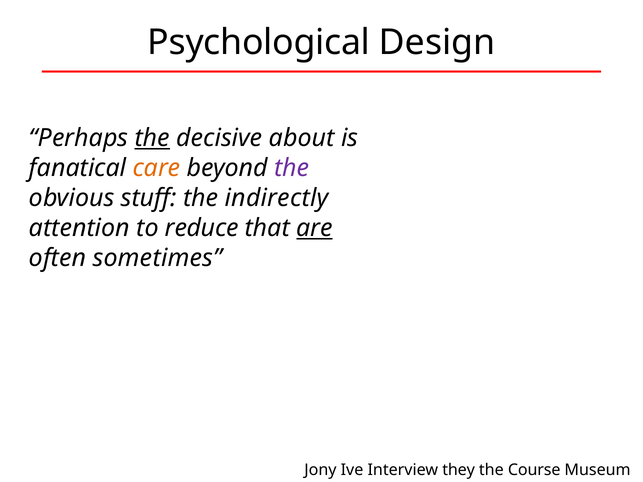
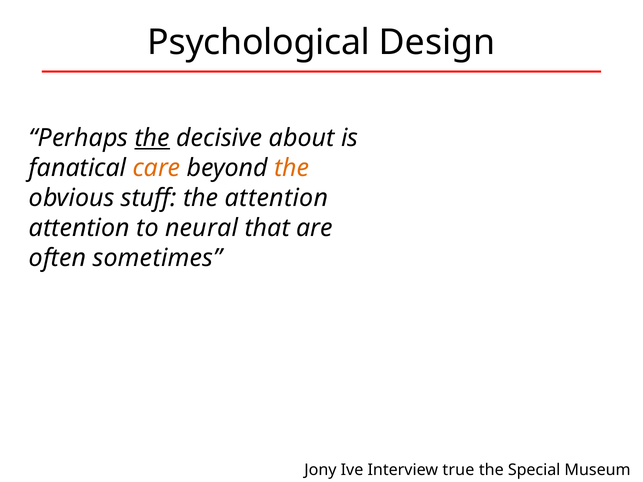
the colour: purple -> orange (292, 168)
the indirectly: indirectly -> attention (277, 198)
reduce: reduce -> neural (202, 228)
are underline: present -> none (314, 228)
they: they -> true (458, 470)
Course: Course -> Special (534, 470)
